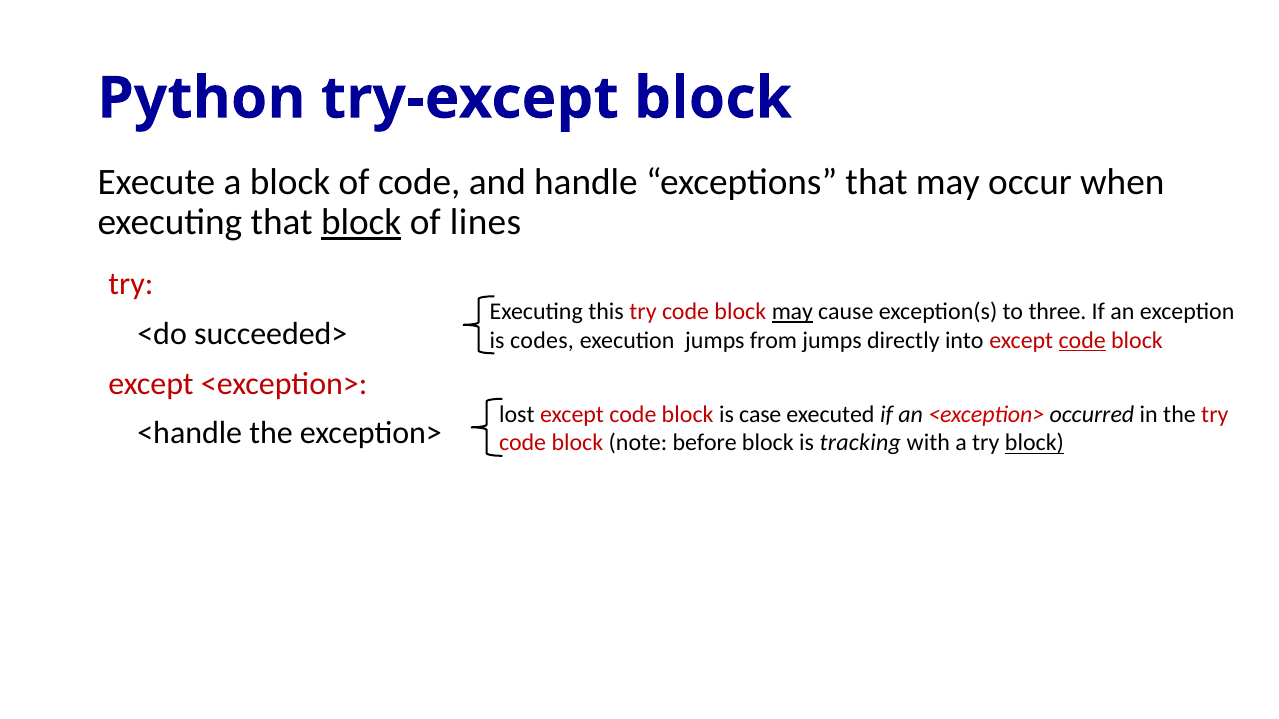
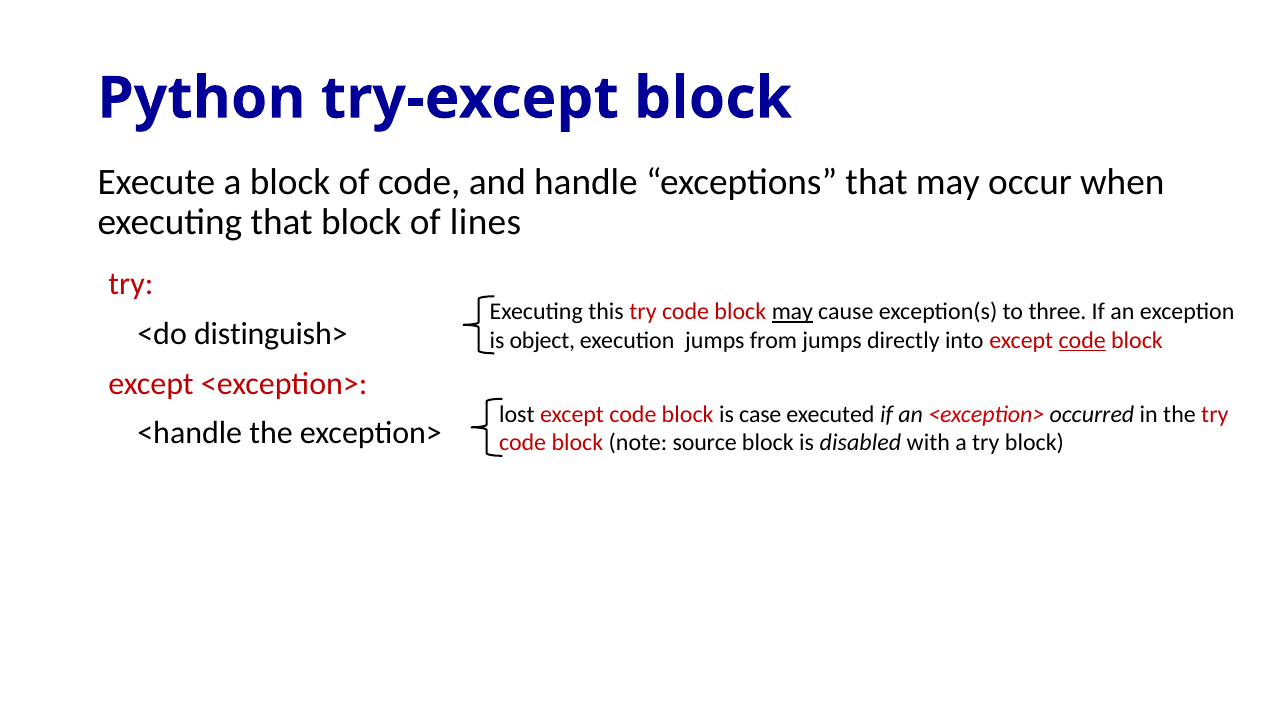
block underline: present -> none (361, 223)
succeeded>: succeeded> -> distinguish> (271, 334)
codes: codes -> object (542, 341)
before: before -> source (705, 443)
tracking: tracking -> disabled (860, 443)
block underline: present -> none (1034, 443)
